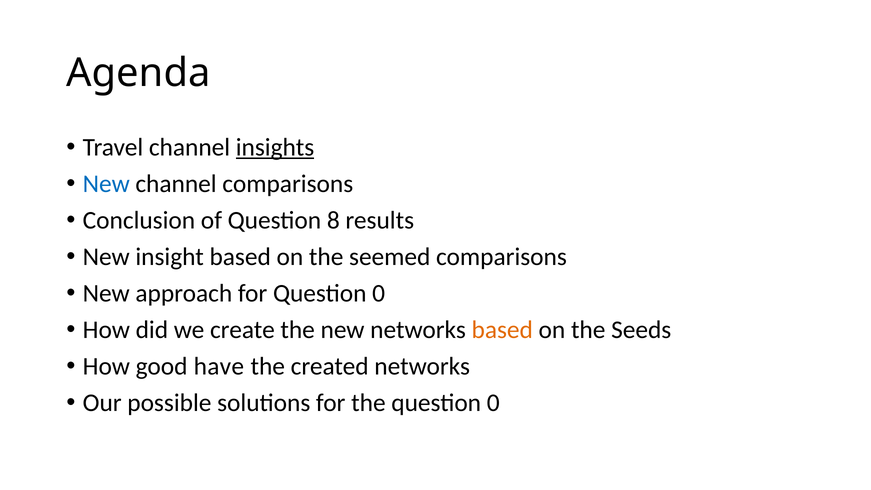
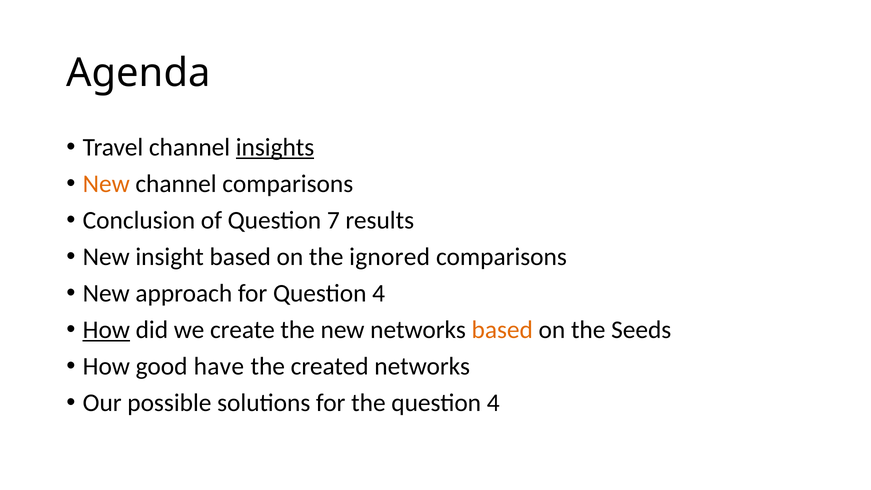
New colour: blue -> orange (106, 184)
8: 8 -> 7 (333, 220)
seemed: seemed -> ignored (390, 257)
for Question 0: 0 -> 4 (379, 293)
How underline: none -> present (106, 330)
the question 0: 0 -> 4 (493, 403)
